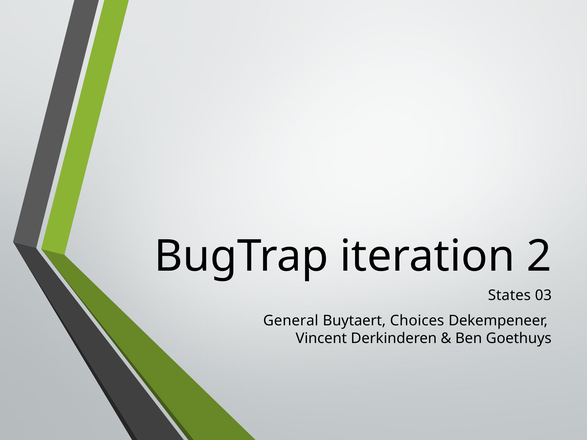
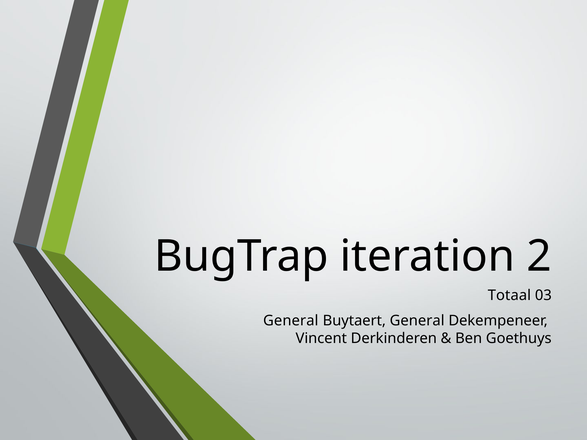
States: States -> Totaal (509, 295)
Buytaert Choices: Choices -> General (417, 321)
